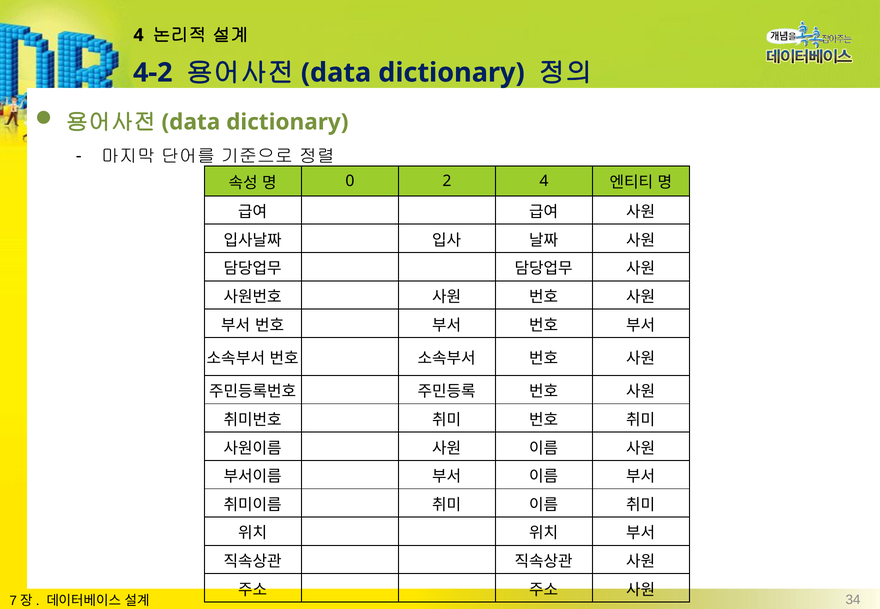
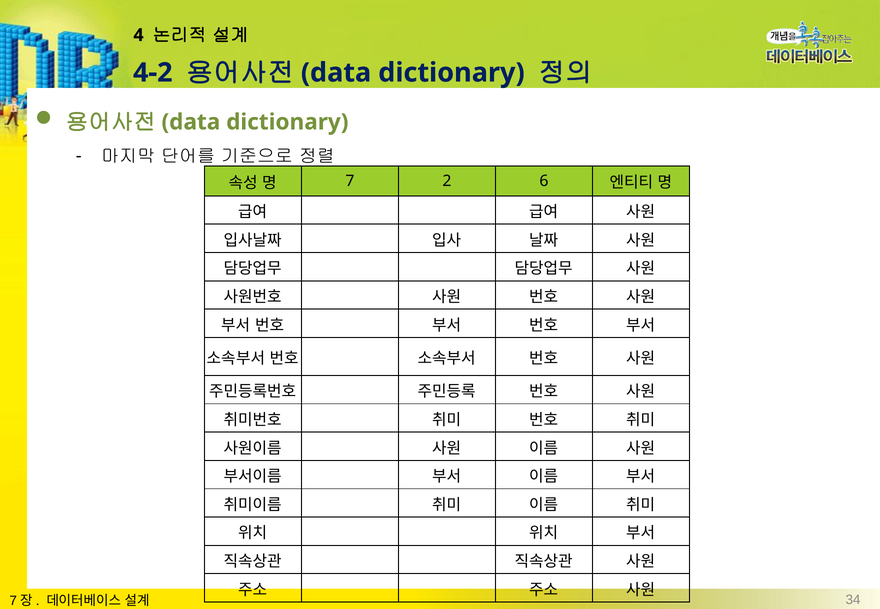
0: 0 -> 7 (350, 181)
2 4: 4 -> 6 (544, 181)
